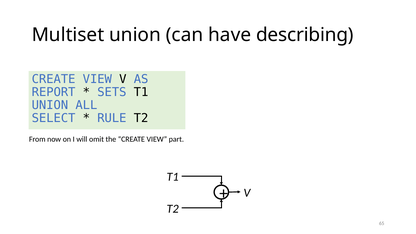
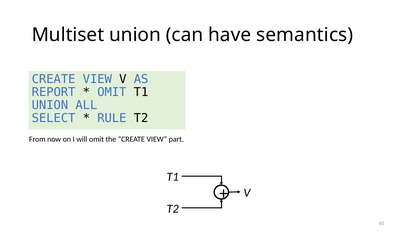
describing: describing -> semantics (305, 35)
SETS: SETS -> OMIT (112, 92)
